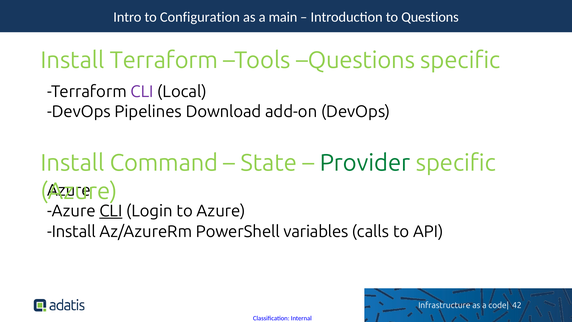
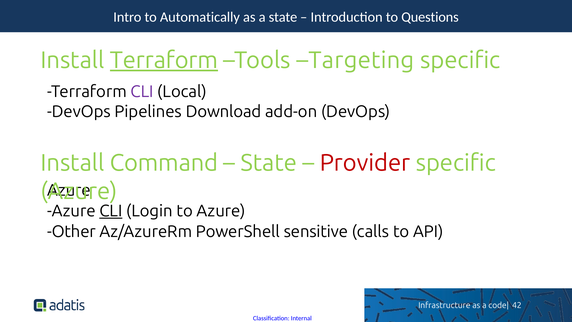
Configuration: Configuration -> Automatically (200, 17)
a main: main -> state (283, 17)
Terraform underline: none -> present (164, 60)
Tools Questions: Questions -> Targeting (355, 60)
Provider colour: green -> red (365, 163)
Install: Install -> Other (71, 232)
variables: variables -> sensitive (316, 232)
